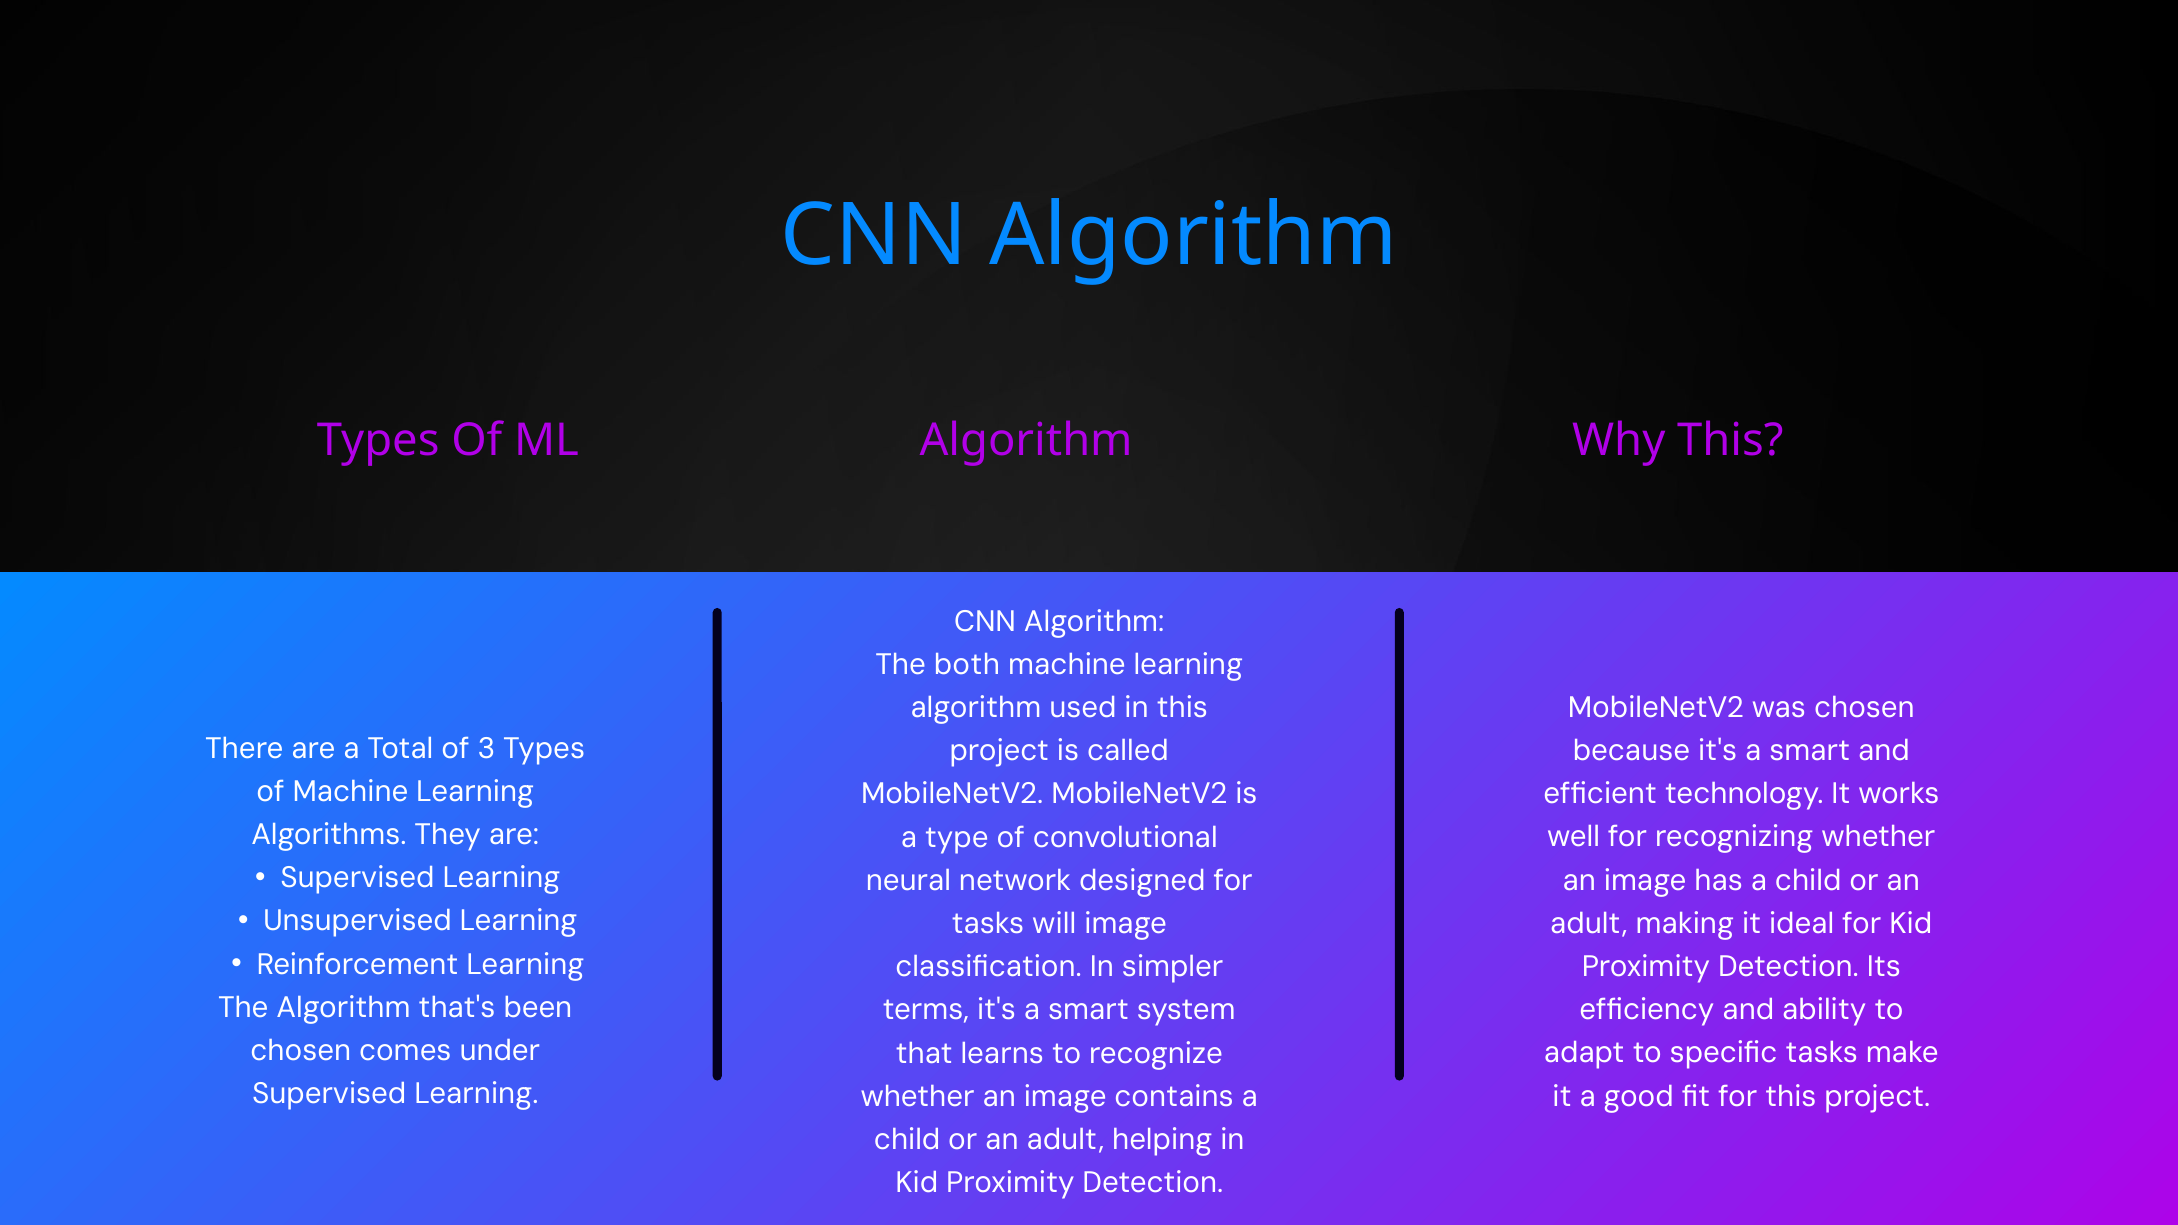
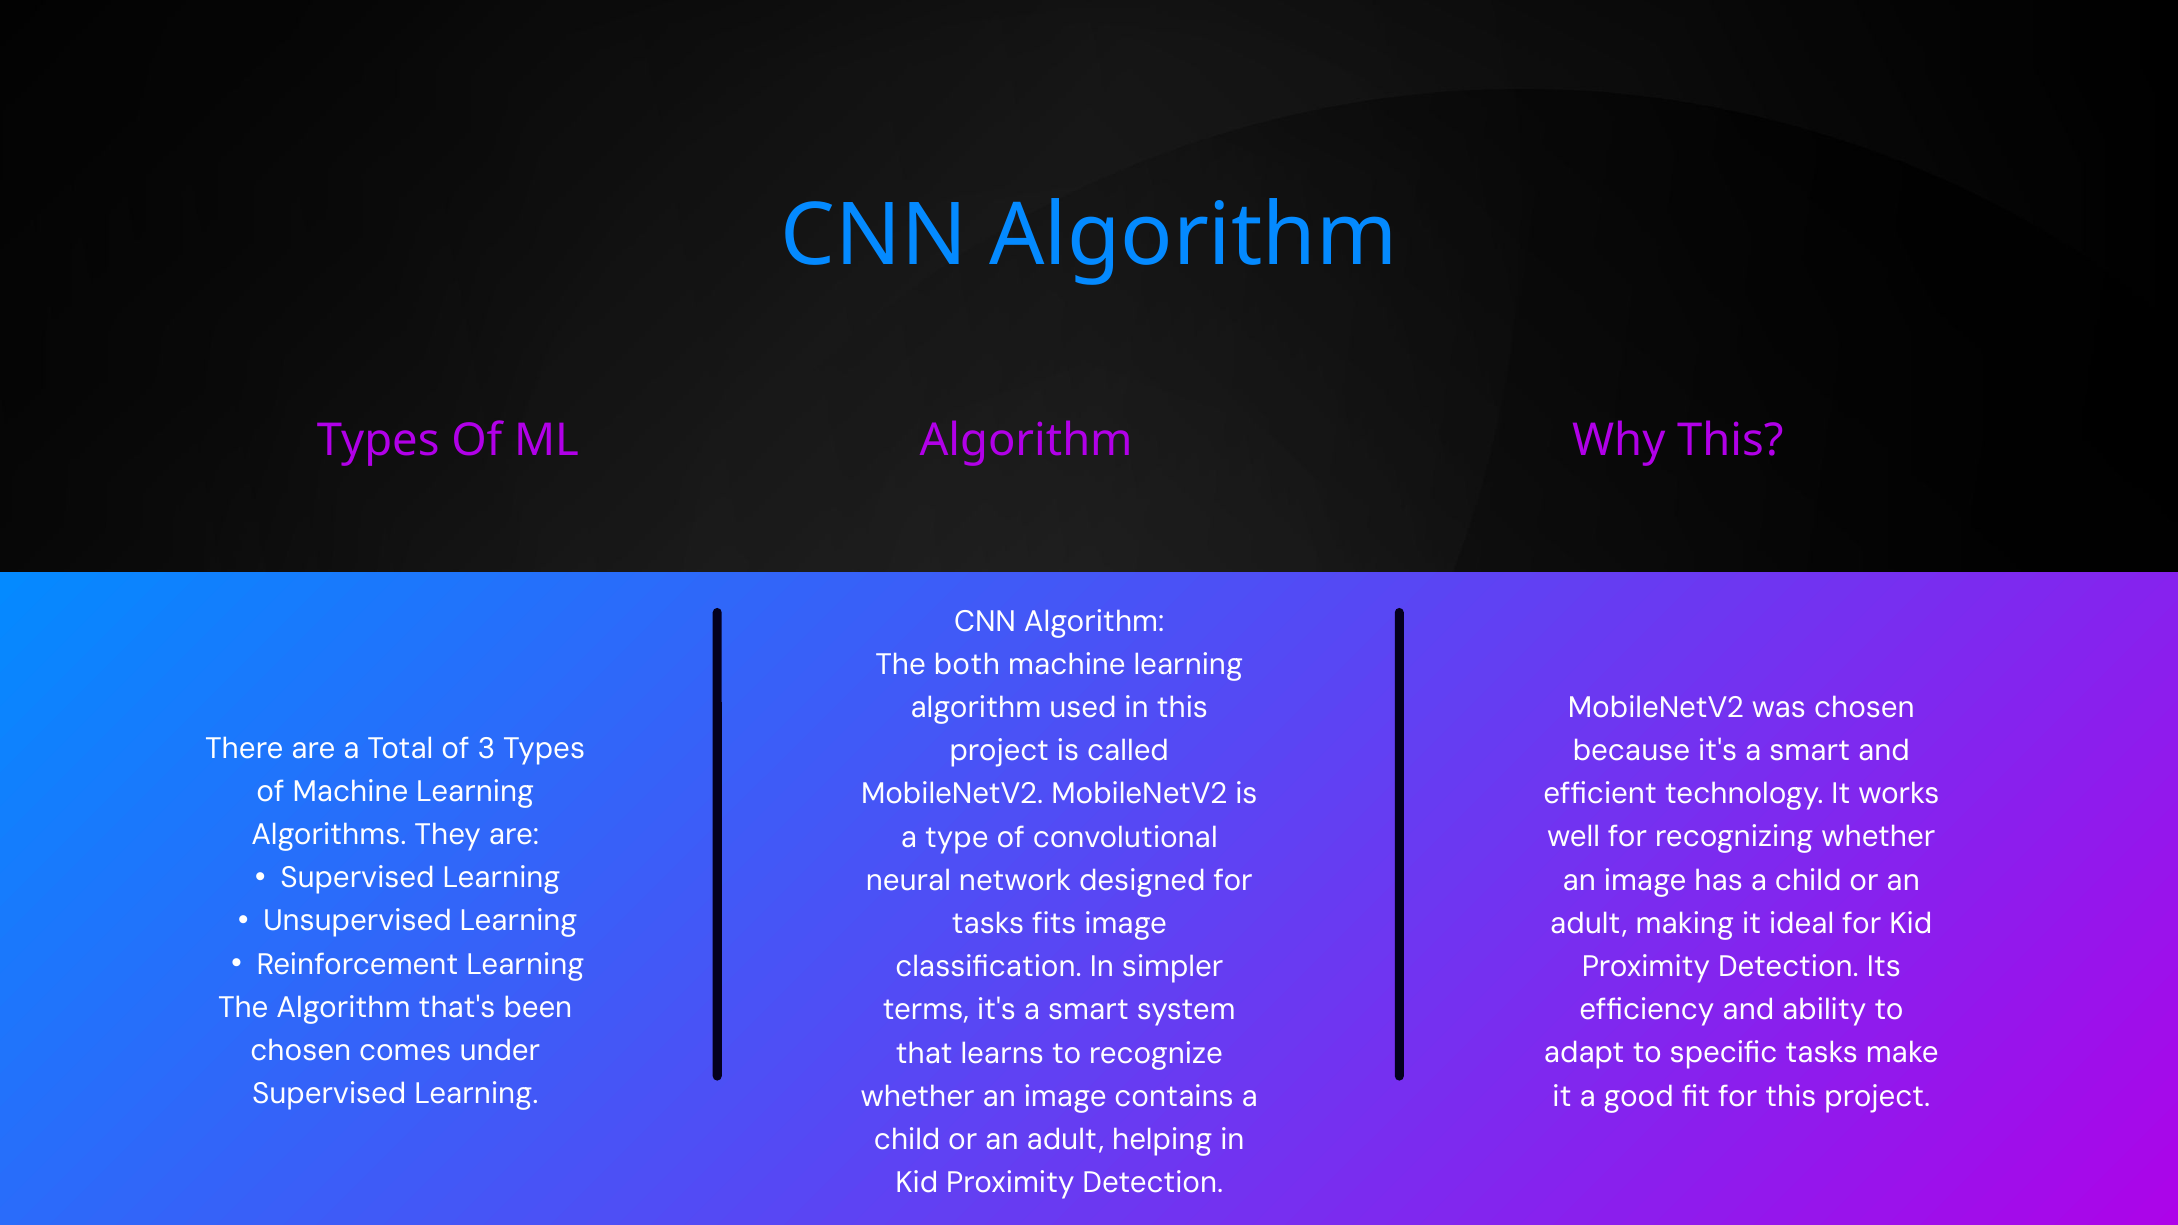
will: will -> fits (1054, 924)
